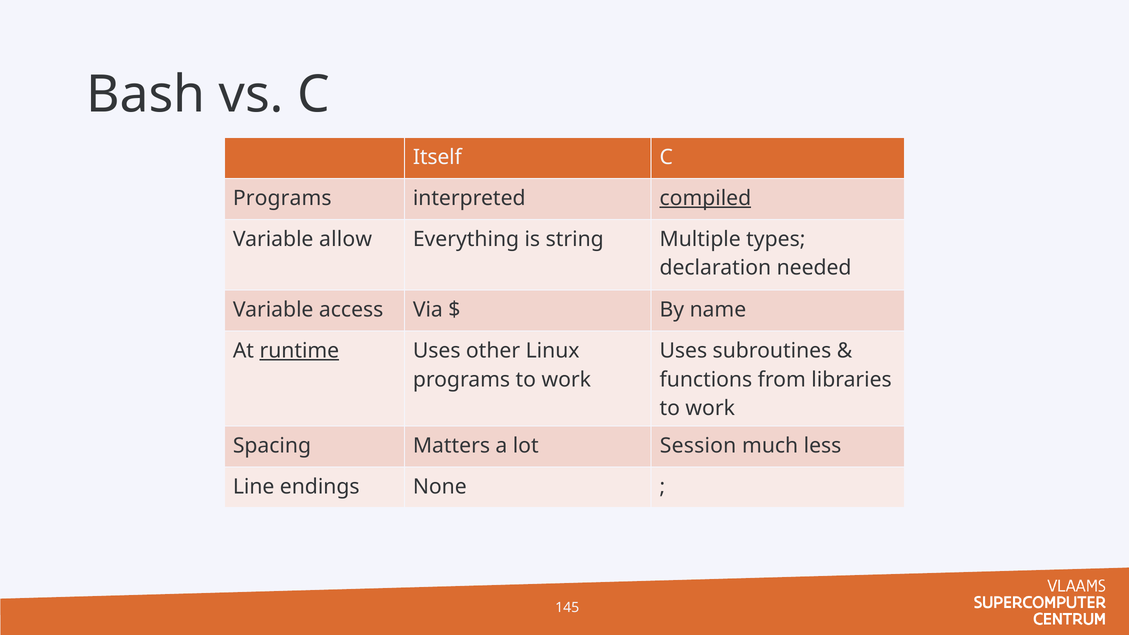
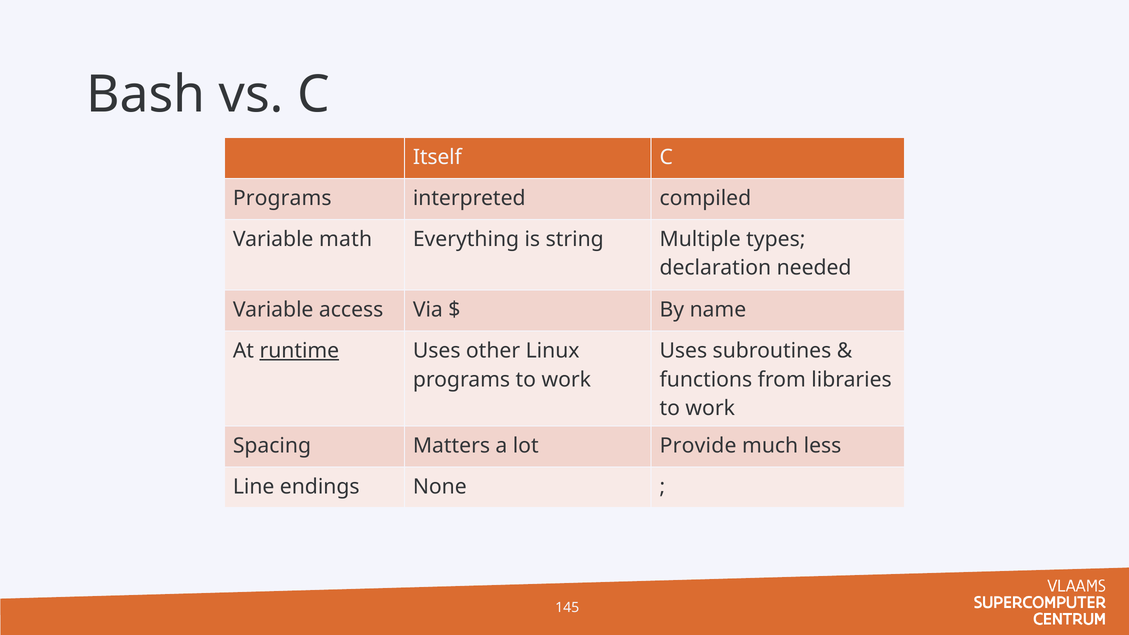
compiled underline: present -> none (705, 198)
allow: allow -> math (346, 239)
Session: Session -> Provide (698, 446)
